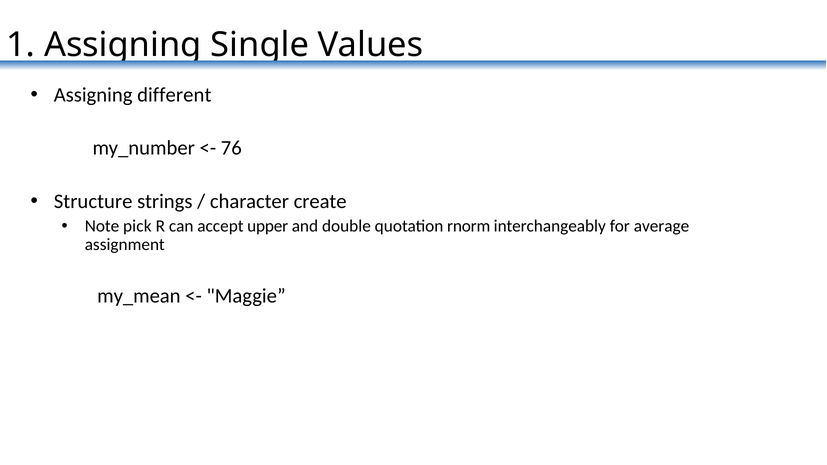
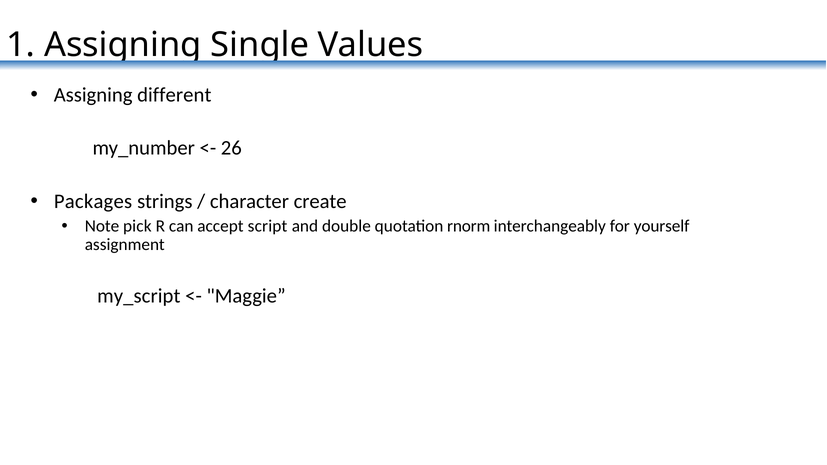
76: 76 -> 26 (231, 148)
Structure: Structure -> Packages (93, 201)
upper: upper -> script (268, 226)
average: average -> yourself (662, 226)
my_mean: my_mean -> my_script (139, 296)
